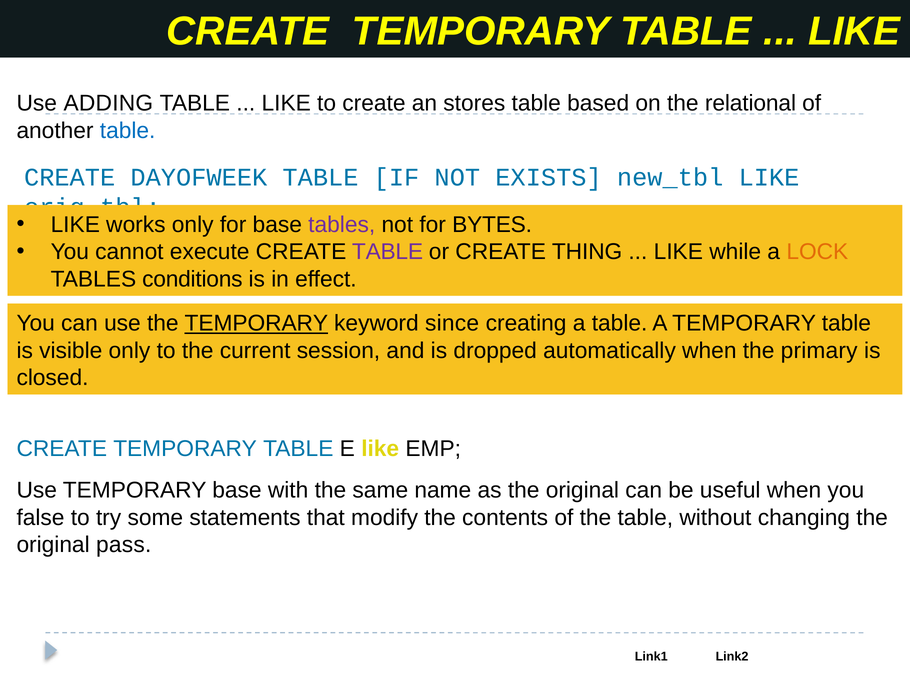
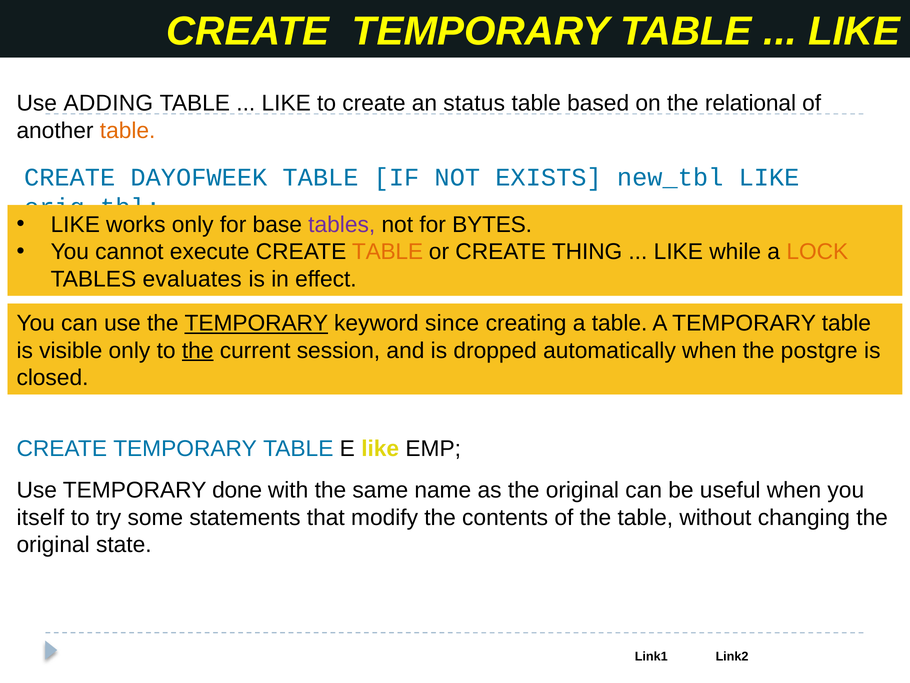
stores: stores -> status (474, 103)
table colour: blue -> orange (128, 130)
TABLE colour: purple -> orange (388, 252)
conditions: conditions -> evaluates (192, 279)
the underline: none -> present (198, 350)
primary: primary -> postgre (819, 350)
TEMPORARY base: base -> done (237, 490)
false: false -> itself (40, 517)
pass: pass -> state (124, 544)
